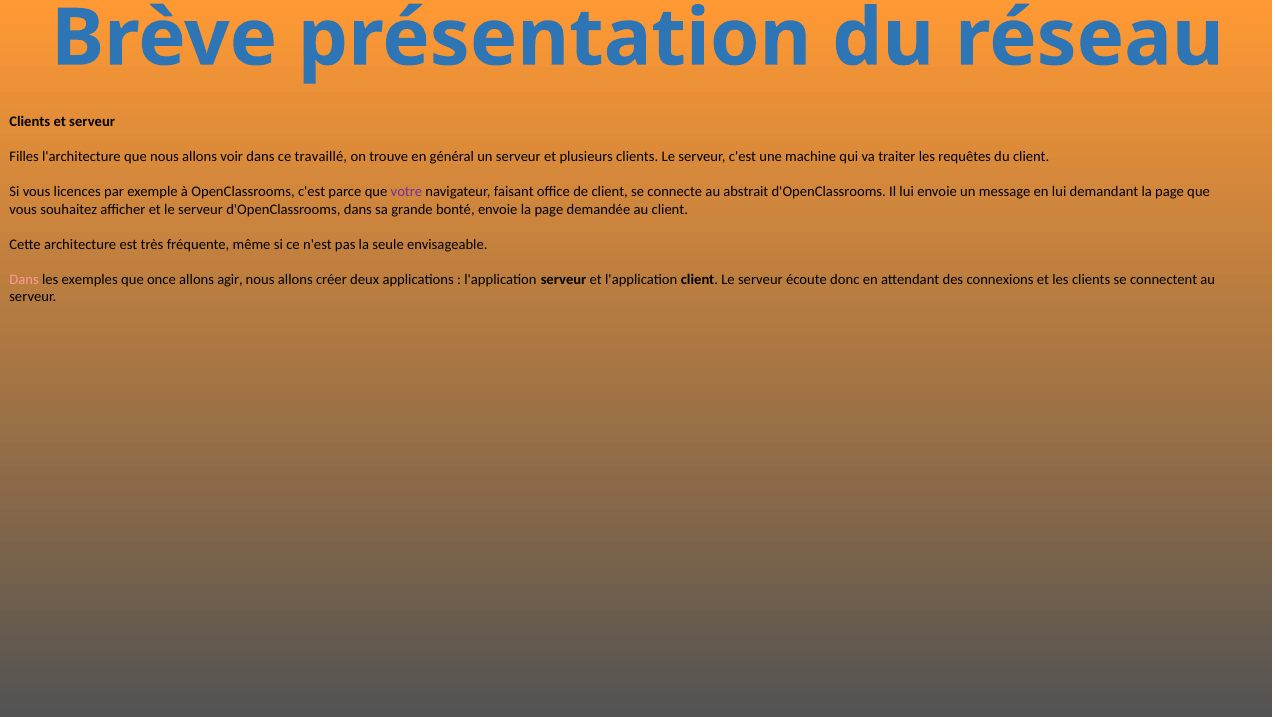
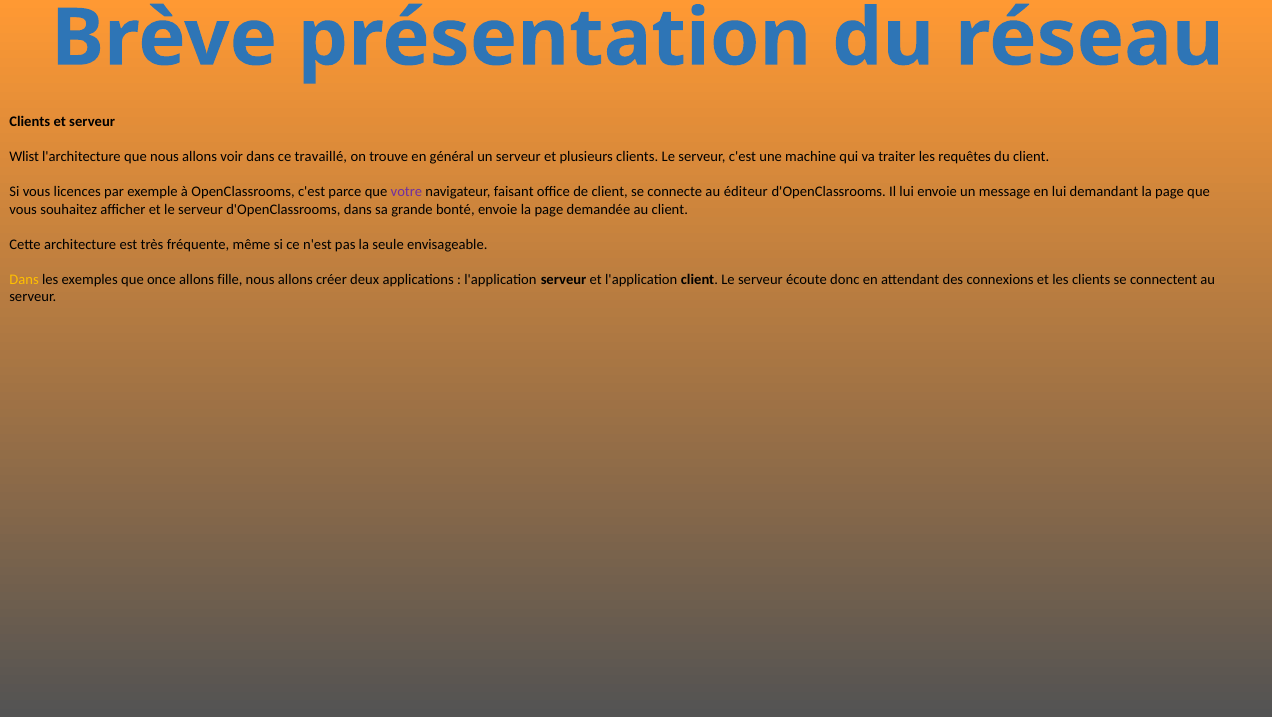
Filles: Filles -> Wlist (24, 157)
abstrait: abstrait -> éditeur (746, 192)
Dans colour: pink -> yellow (24, 280)
agir: agir -> fille (230, 280)
